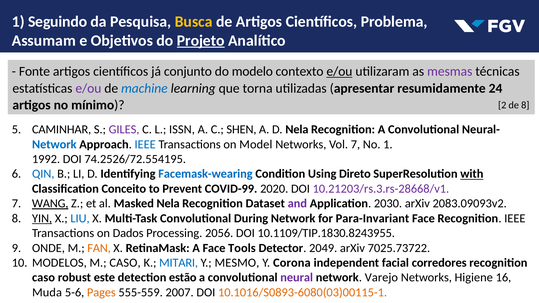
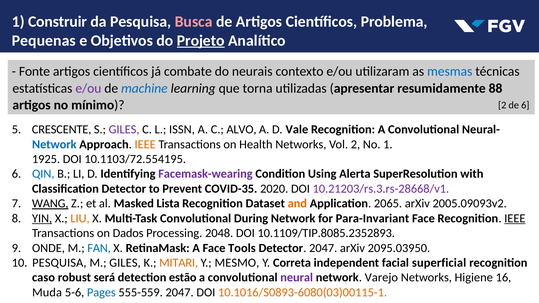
Seguindo: Seguindo -> Construir (58, 22)
Busca colour: yellow -> pink (194, 22)
Assumam: Assumam -> Pequenas (44, 41)
conjunto: conjunto -> combate (188, 72)
modelo: modelo -> neurais (252, 72)
e/ou underline: present -> none (339, 72)
mesmas colour: purple -> blue (450, 72)
24: 24 -> 88 (496, 88)
de 8: 8 -> 6 (525, 105)
CAMINHAR: CAMINHAR -> CRESCENTE (62, 130)
SHEN: SHEN -> ALVO (241, 130)
D Nela: Nela -> Vale (297, 130)
IEEE colour: blue -> orange (145, 144)
Model: Model -> Health (256, 144)
Vol 7: 7 -> 2 (355, 144)
1992: 1992 -> 1925 (46, 159)
74.2526/72.554195: 74.2526/72.554195 -> 10.1103/72.554195 (135, 159)
Facemask-wearing colour: blue -> purple (205, 174)
Direto: Direto -> Alerta (355, 174)
with underline: present -> none (472, 174)
Classification Conceito: Conceito -> Detector (124, 189)
COVID-99: COVID-99 -> COVID-35 (231, 189)
Masked Nela: Nela -> Lista (168, 204)
and colour: purple -> orange (297, 204)
2030: 2030 -> 2065 (388, 204)
2083.09093v2: 2083.09093v2 -> 2005.09093v2 (470, 204)
LIU colour: blue -> orange (80, 218)
IEEE underline: none -> present (515, 218)
2056: 2056 -> 2048 (219, 233)
10.1109/TIP.1830.8243955: 10.1109/TIP.1830.8243955 -> 10.1109/TIP.8085.2352893 (326, 233)
FAN colour: orange -> blue (99, 248)
Detector 2049: 2049 -> 2047 (323, 248)
7025.73722: 7025.73722 -> 2095.03950 (399, 248)
MODELOS: MODELOS -> PESQUISA (59, 263)
M CASO: CASO -> GILES (125, 263)
MITARI colour: blue -> orange (179, 263)
Corona: Corona -> Correta (292, 263)
corredores: corredores -> superficial (439, 263)
este: este -> será (104, 278)
Pages colour: orange -> blue (101, 293)
555-559 2007: 2007 -> 2047 (180, 293)
